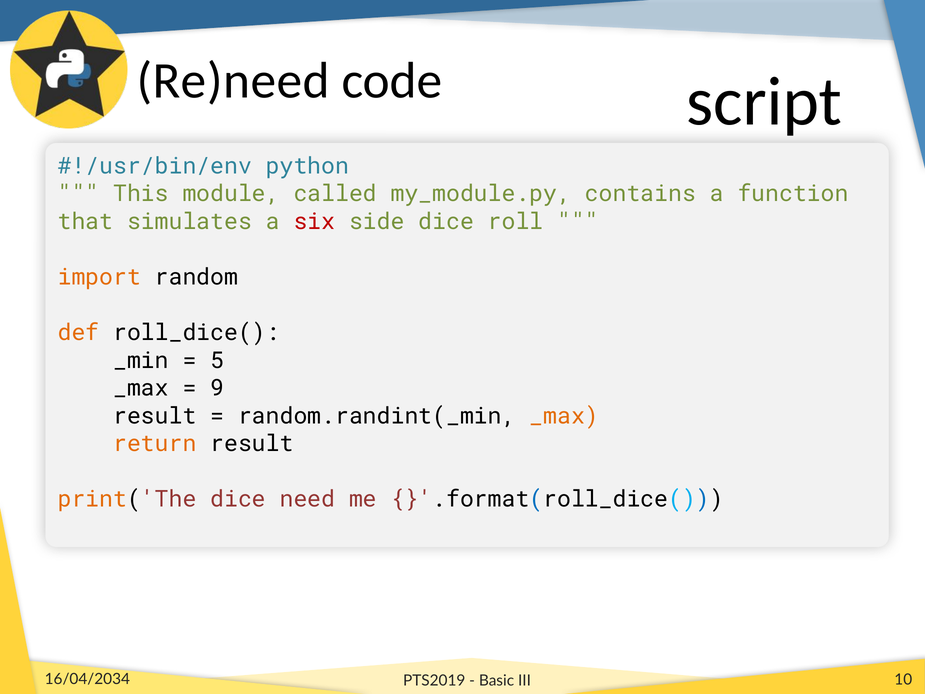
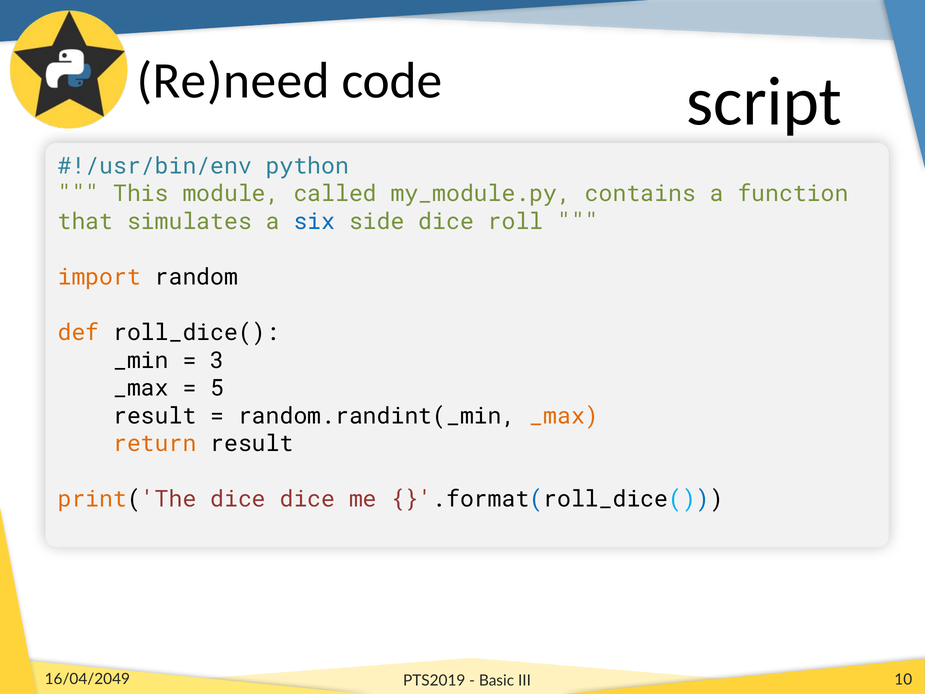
six colour: red -> blue (314, 222)
5: 5 -> 3 (217, 360)
9: 9 -> 5 (217, 388)
dice need: need -> dice (307, 499)
16/04/2034: 16/04/2034 -> 16/04/2049 (87, 679)
